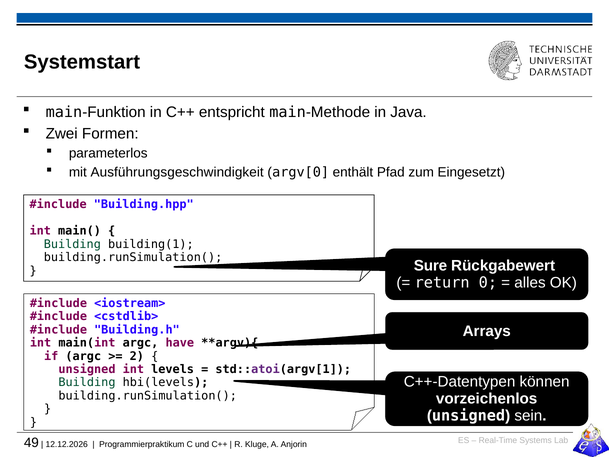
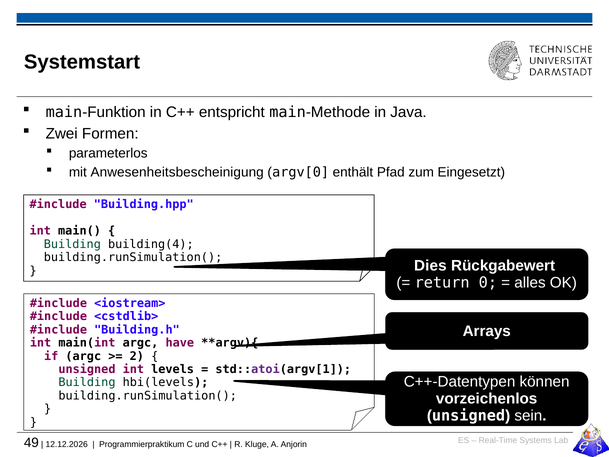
Ausführungsgeschwindigkeit: Ausführungsgeschwindigkeit -> Anwesenheitsbescheinigung (177, 172)
building(1: building(1 -> building(4 (151, 244)
Sure: Sure -> Dies (430, 266)
